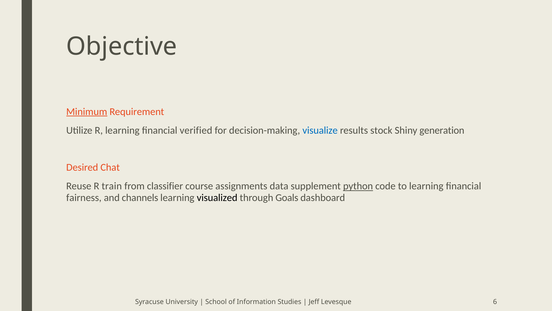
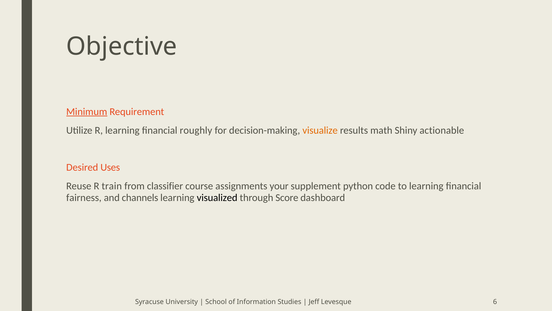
verified: verified -> roughly (196, 130)
visualize colour: blue -> orange (320, 130)
stock: stock -> math (381, 130)
generation: generation -> actionable (442, 130)
Chat: Chat -> Uses (110, 167)
data: data -> your (279, 186)
python underline: present -> none (358, 186)
Goals: Goals -> Score (287, 197)
